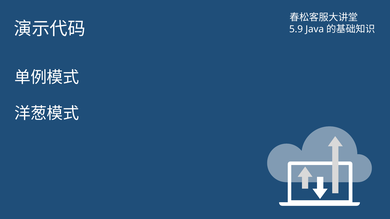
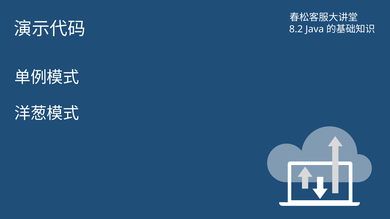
5.9: 5.9 -> 8.2 (296, 29)
